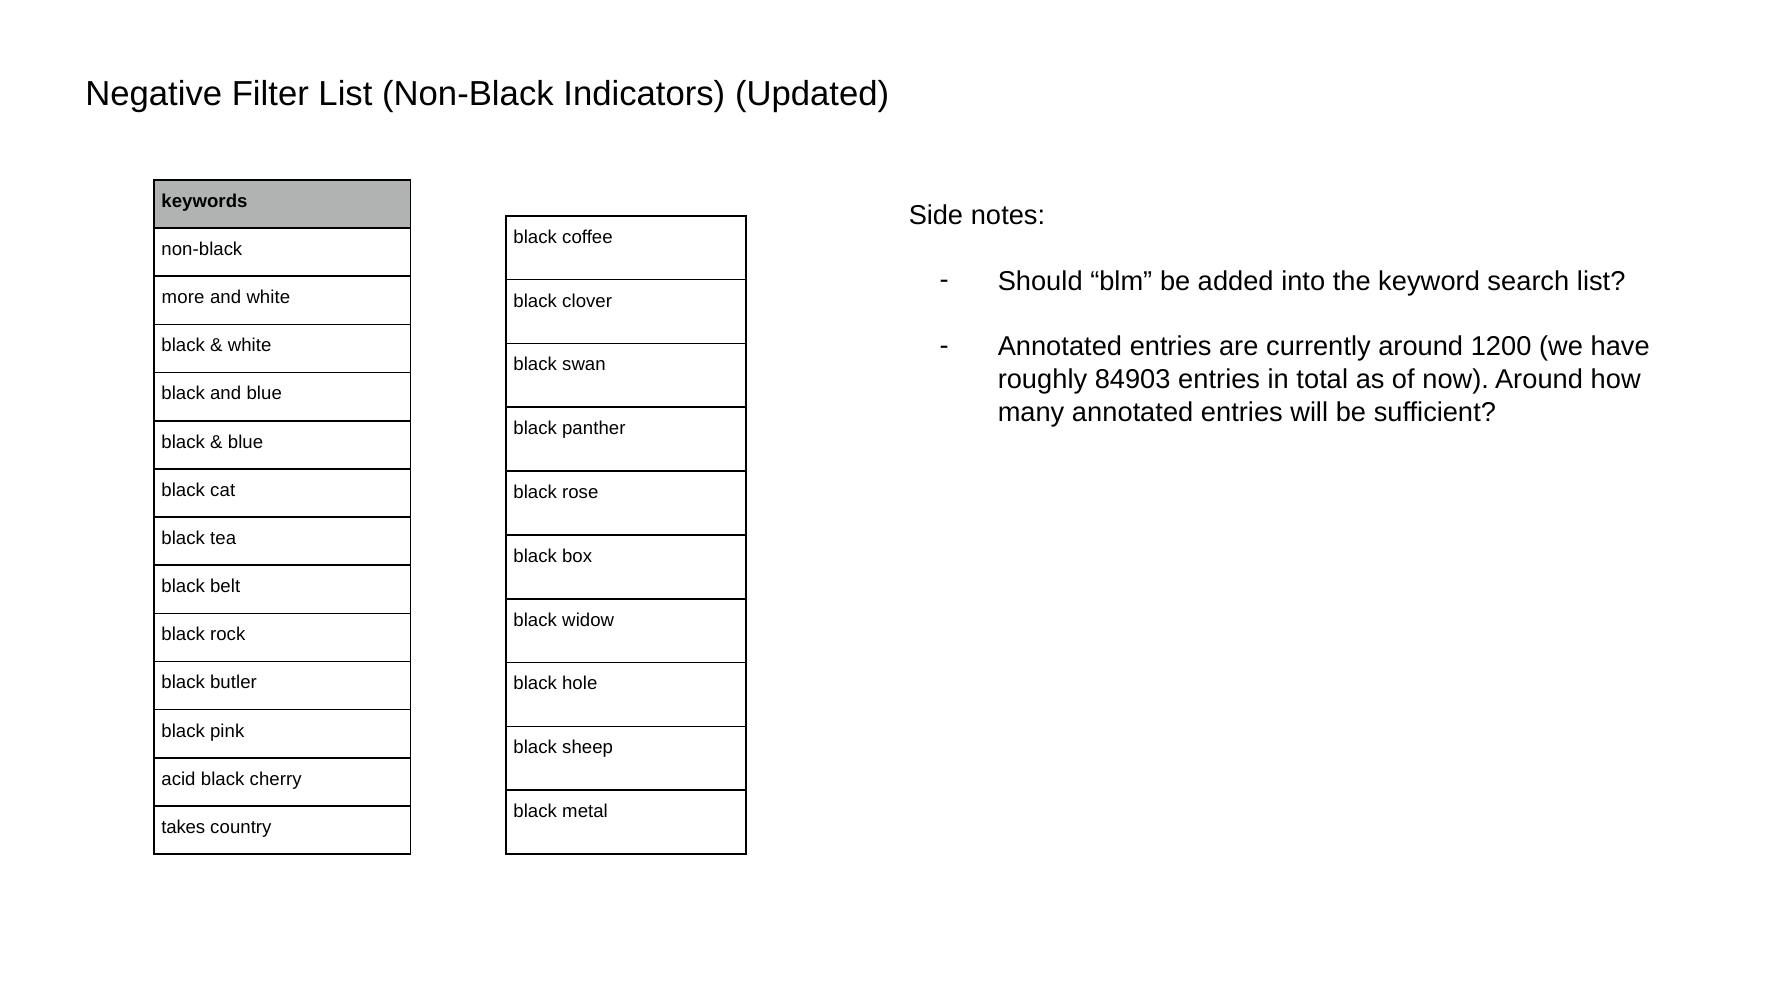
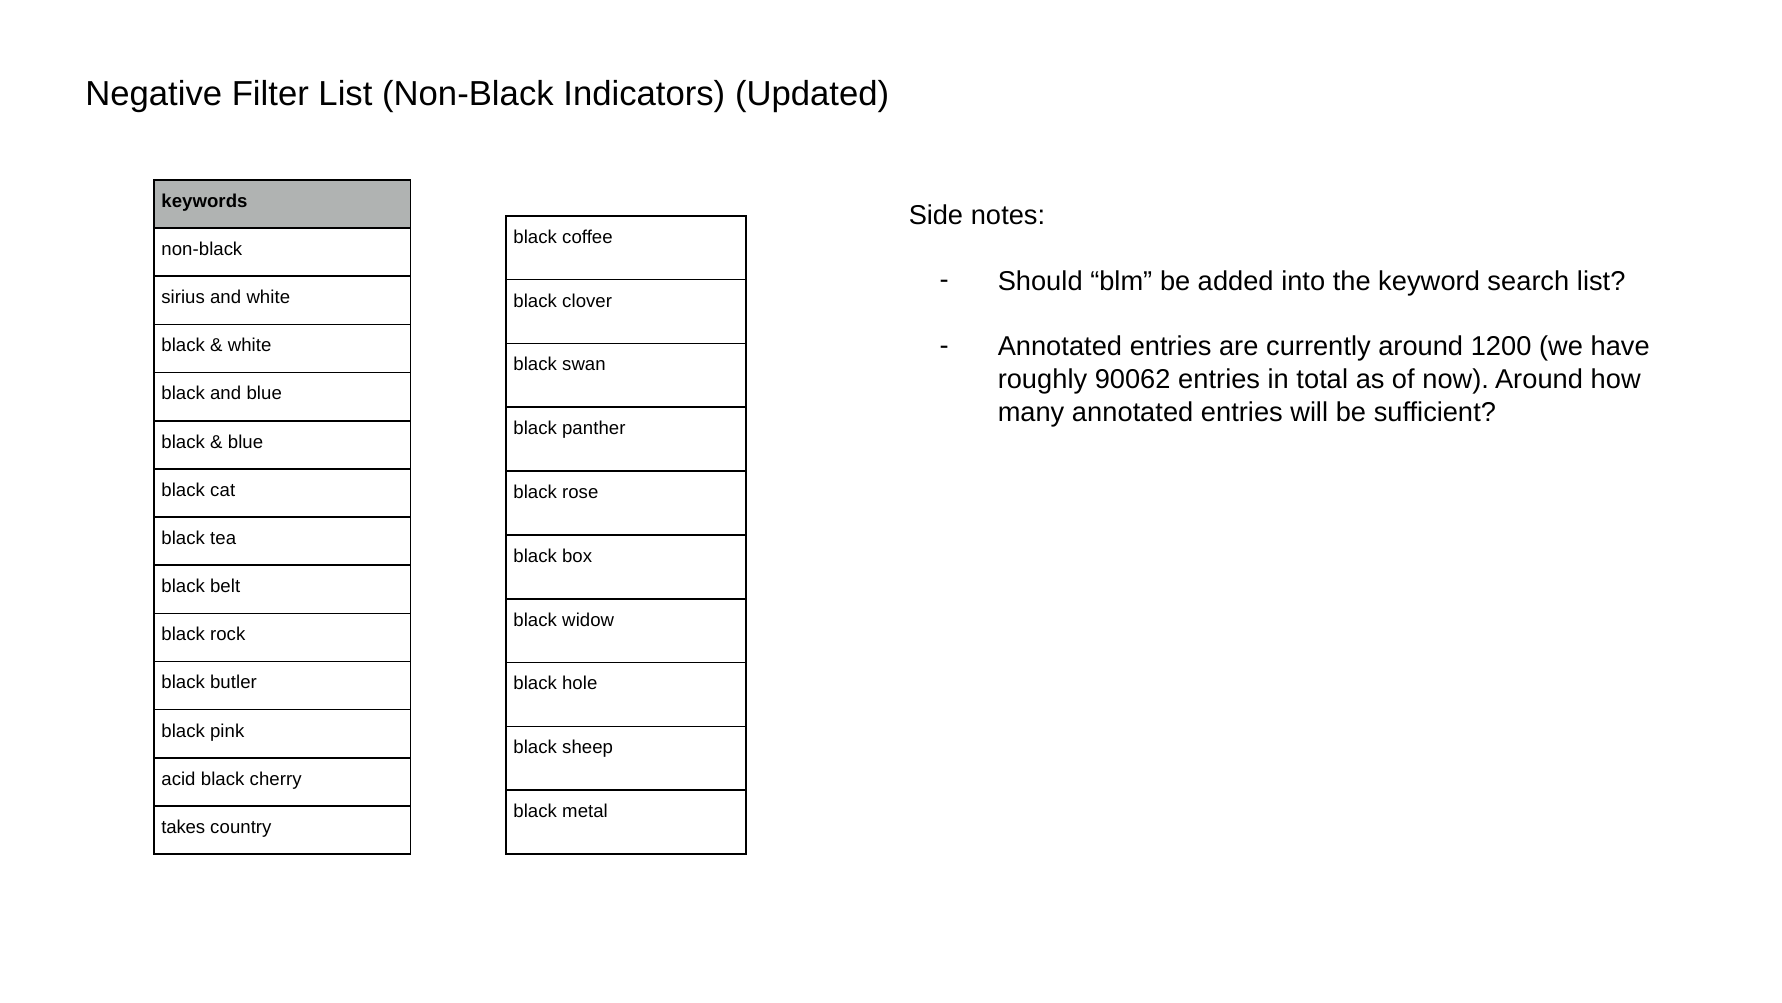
more: more -> sirius (183, 297)
84903: 84903 -> 90062 (1133, 379)
